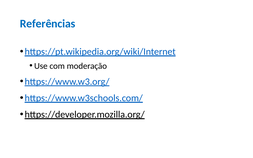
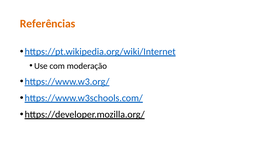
Referências colour: blue -> orange (48, 24)
